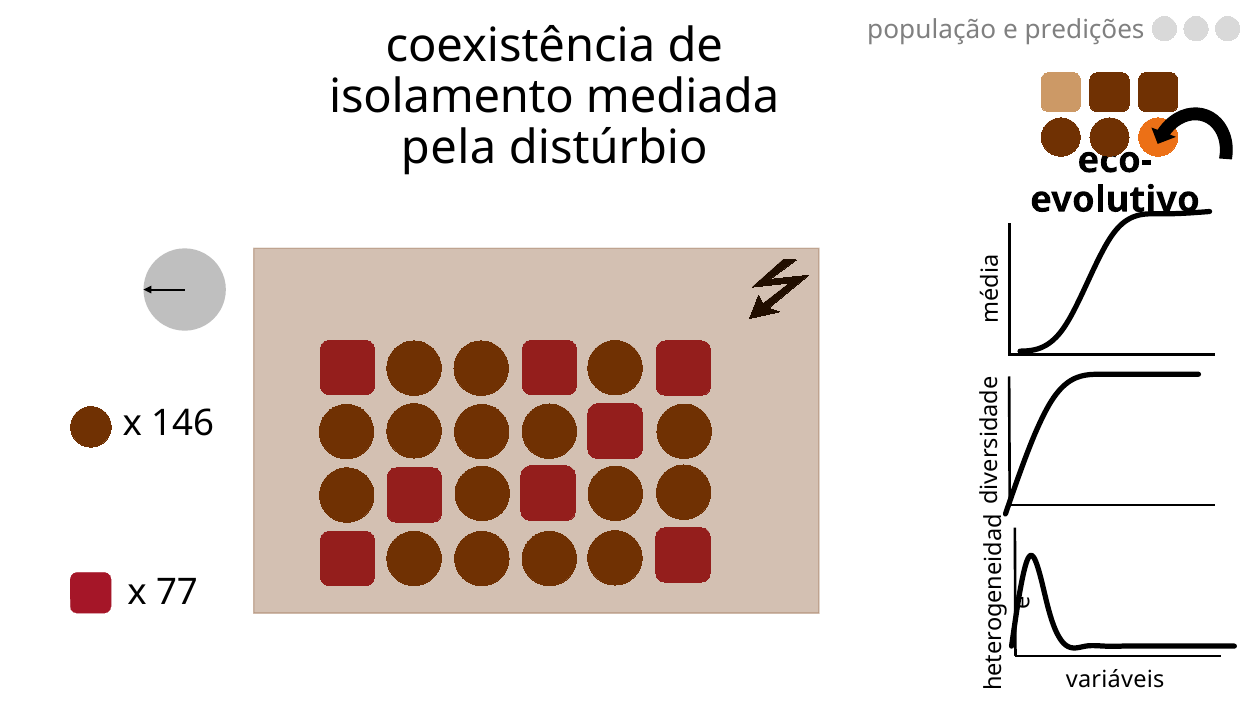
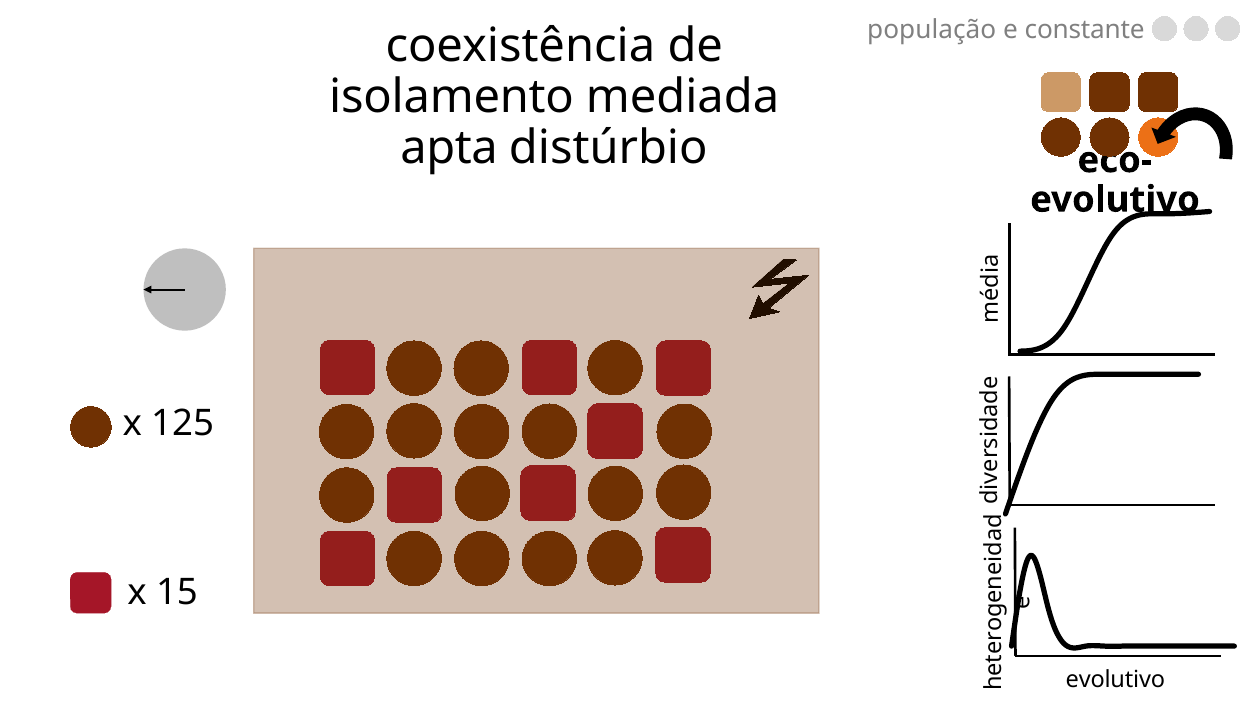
predições: predições -> constante (1085, 29)
pela: pela -> apta (449, 148)
146: 146 -> 125 (183, 424)
77: 77 -> 15 (177, 593)
variáveis: variáveis -> evolutivo (1115, 680)
